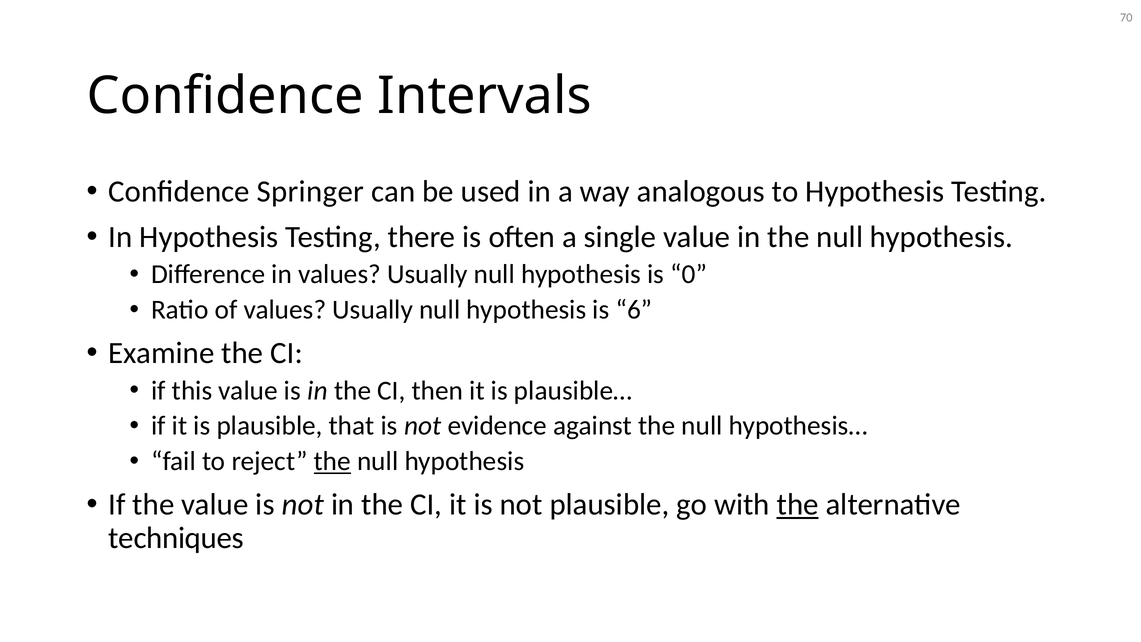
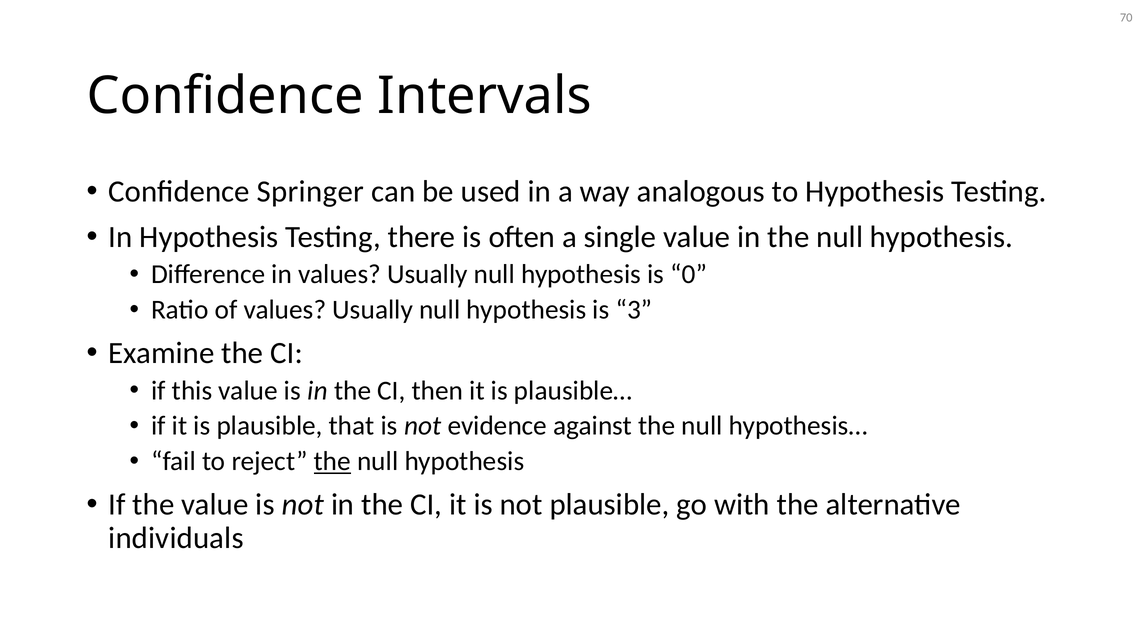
6: 6 -> 3 (634, 310)
the underline: present -> none (798, 505)
techniques: techniques -> individuals (176, 538)
